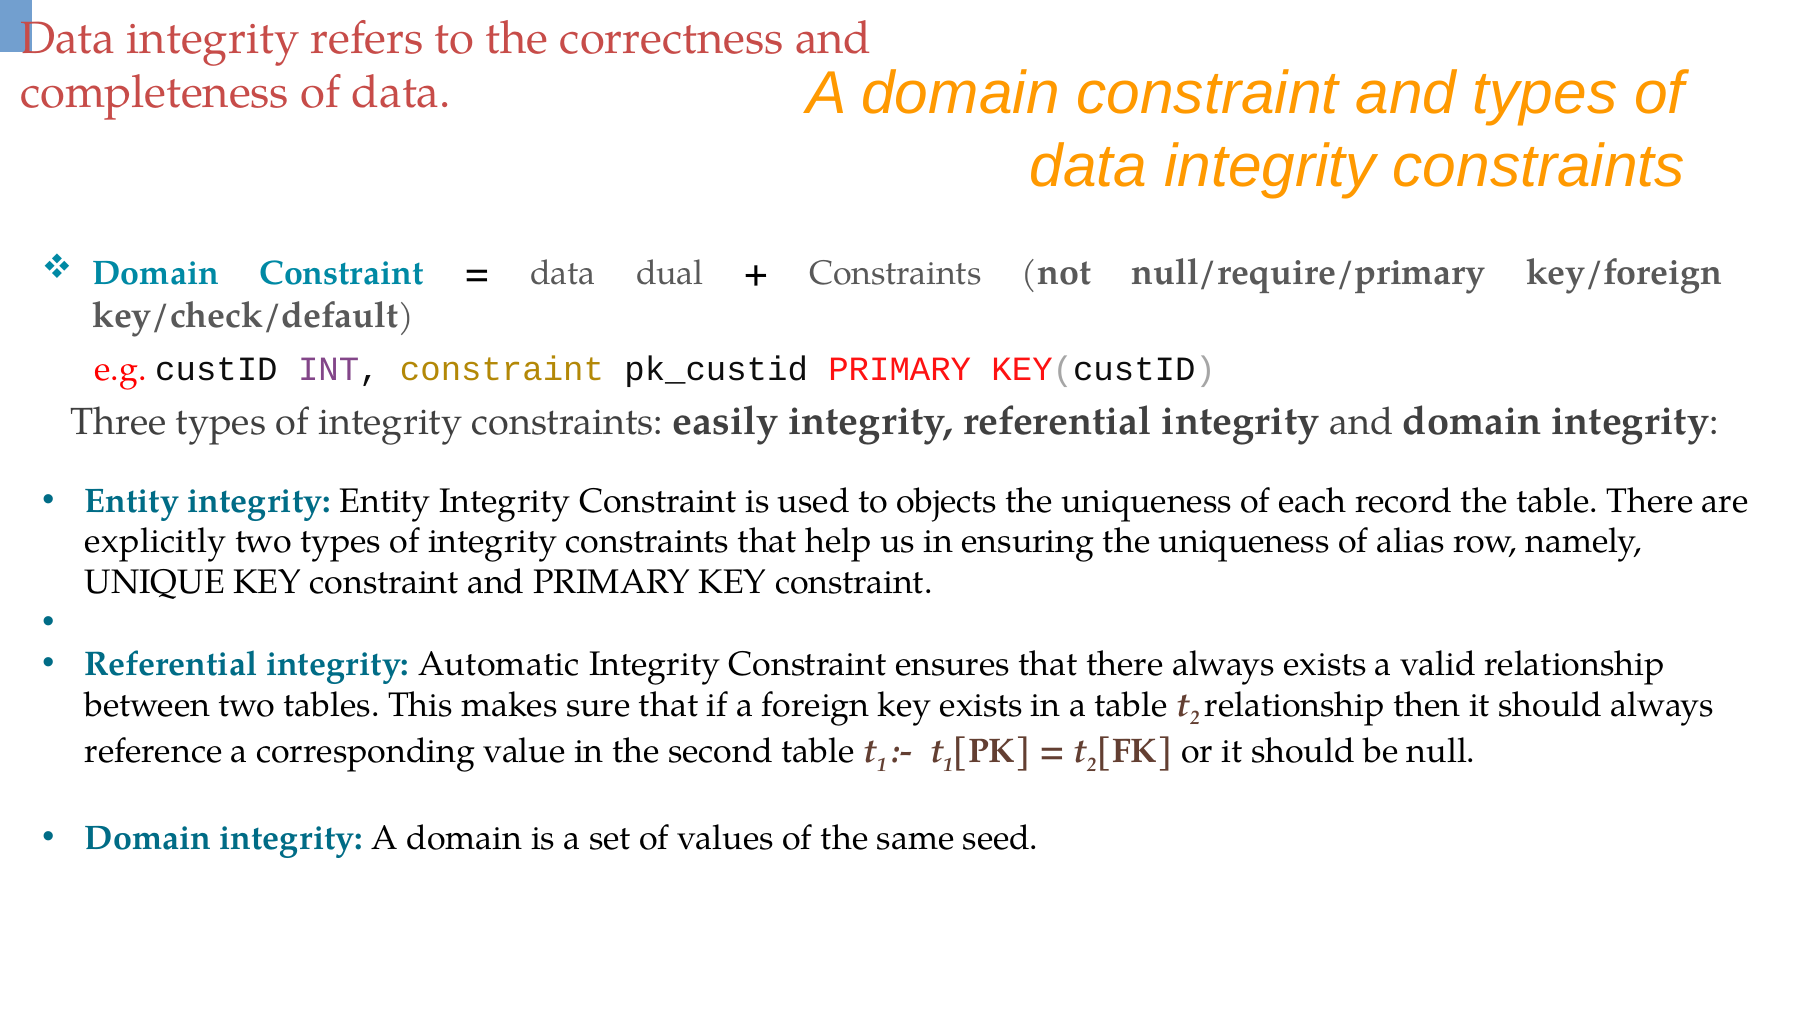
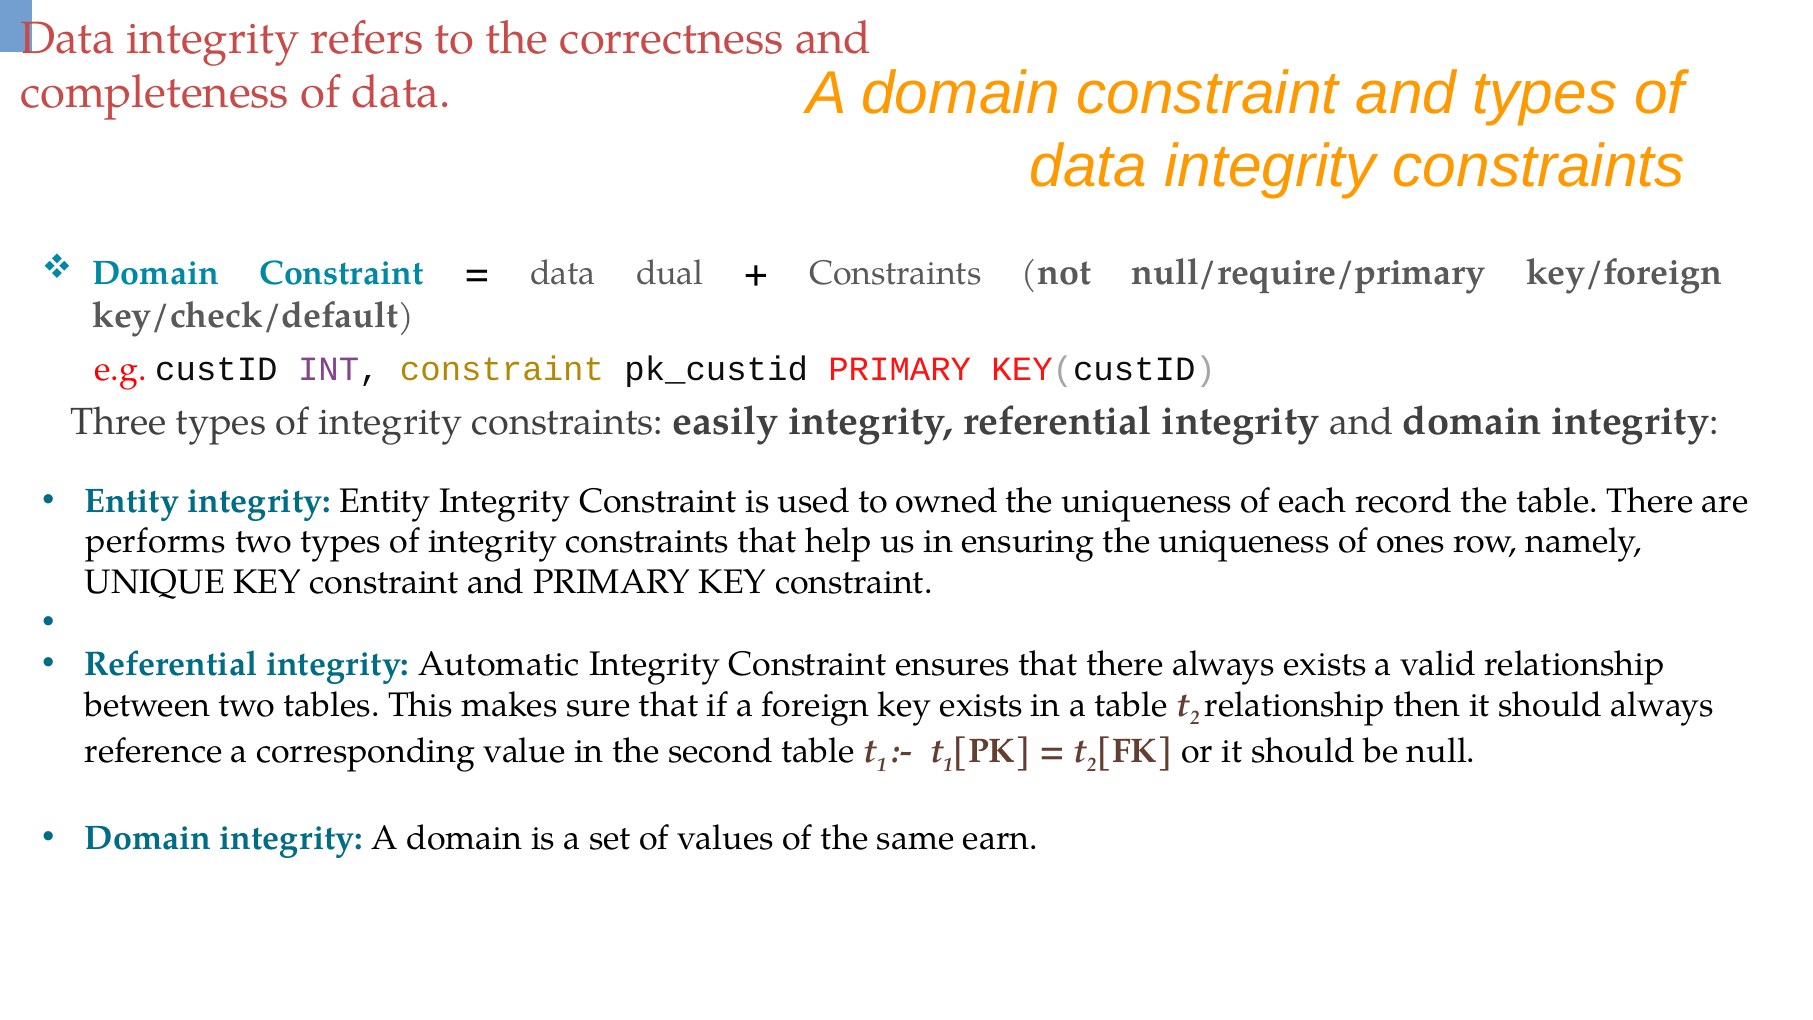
objects: objects -> owned (947, 501)
explicitly: explicitly -> performs (156, 542)
alias: alias -> ones (1411, 542)
seed: seed -> earn (1000, 838)
